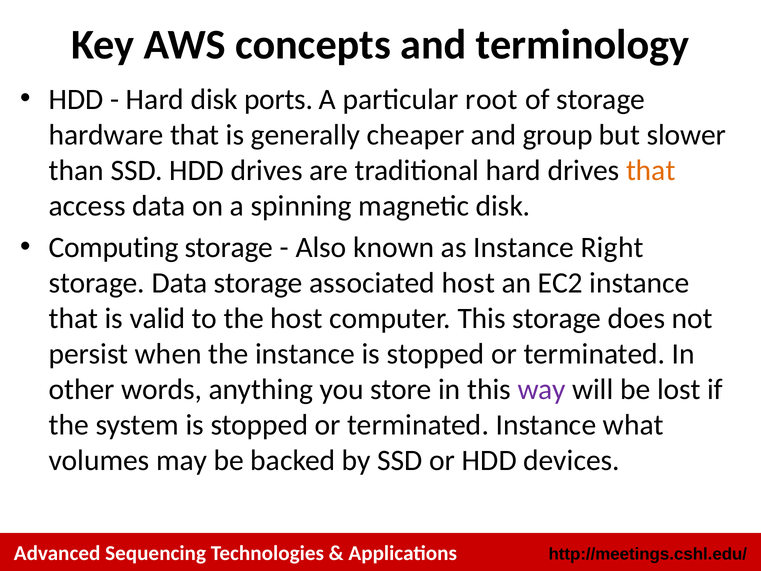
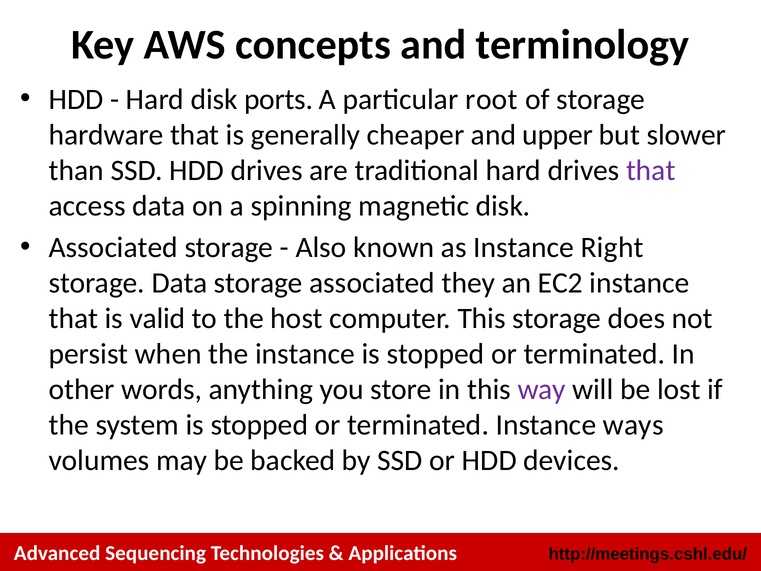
group: group -> upper (558, 135)
that colour: orange -> purple (651, 170)
Computing: Computing -> Associated (113, 247)
associated host: host -> they (468, 283)
what: what -> ways (633, 425)
